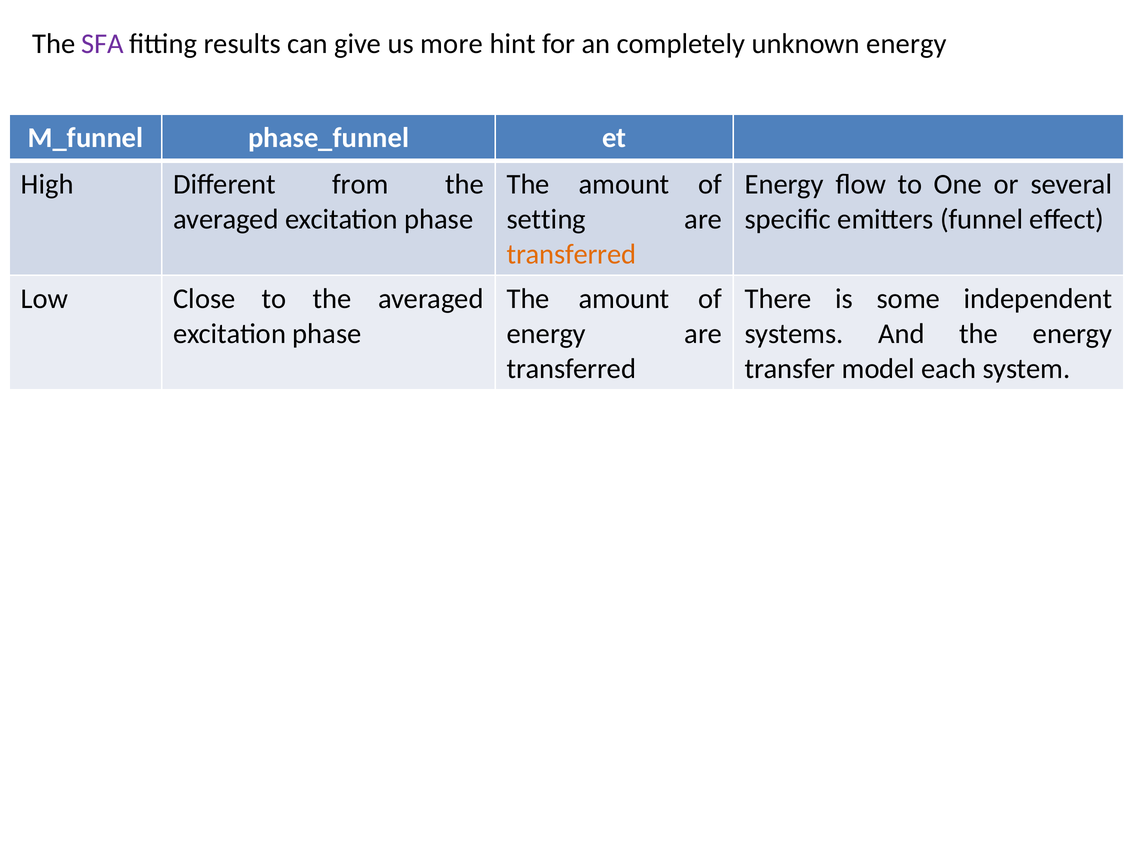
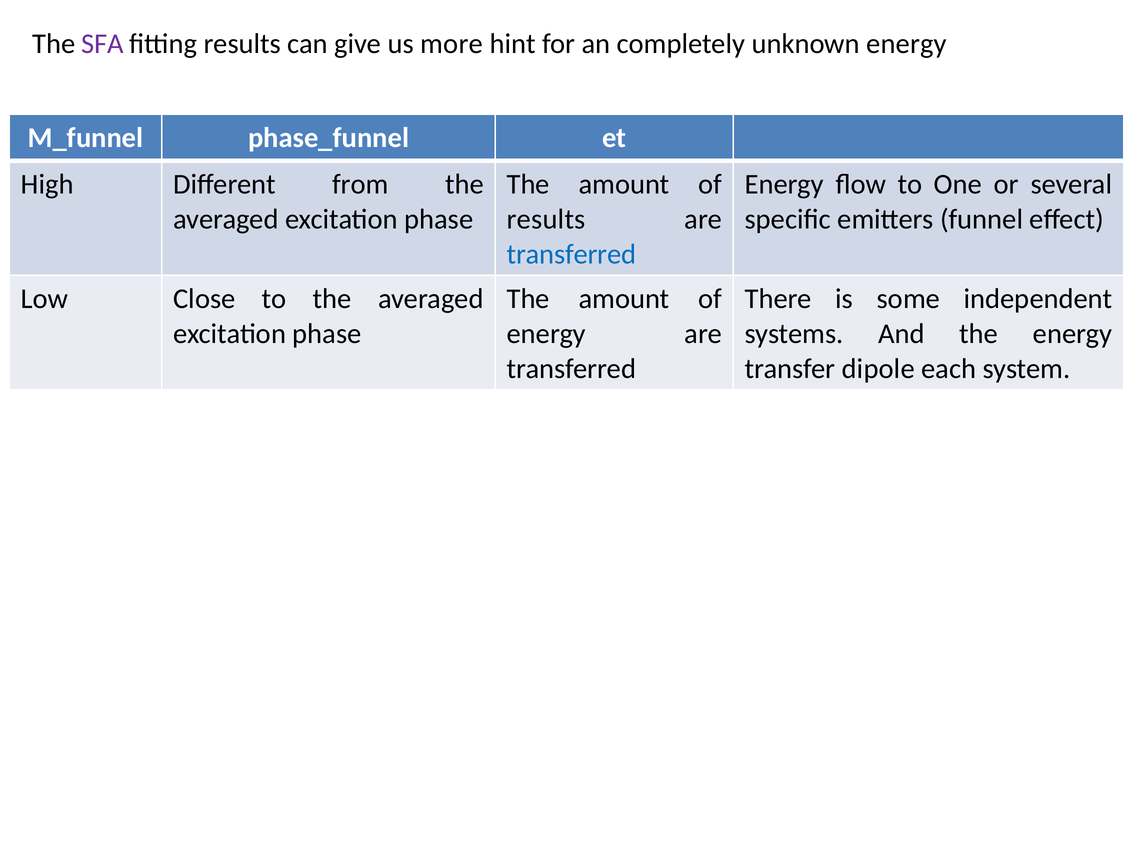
setting: setting -> results (546, 219)
transferred colour: orange -> blue (571, 254)
model: model -> dipole (878, 368)
